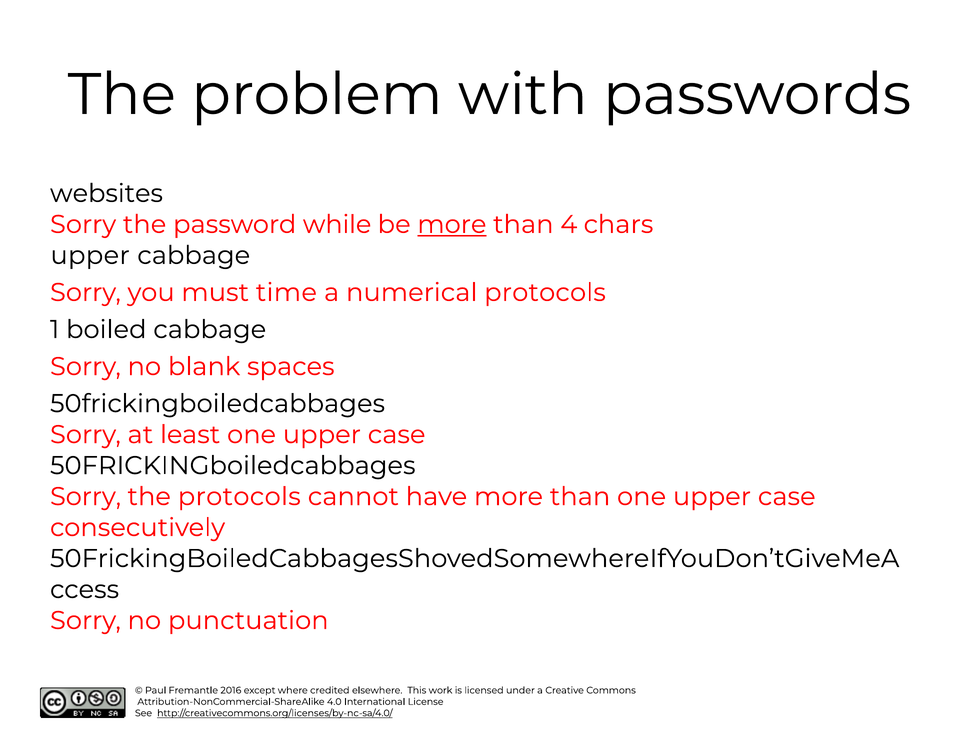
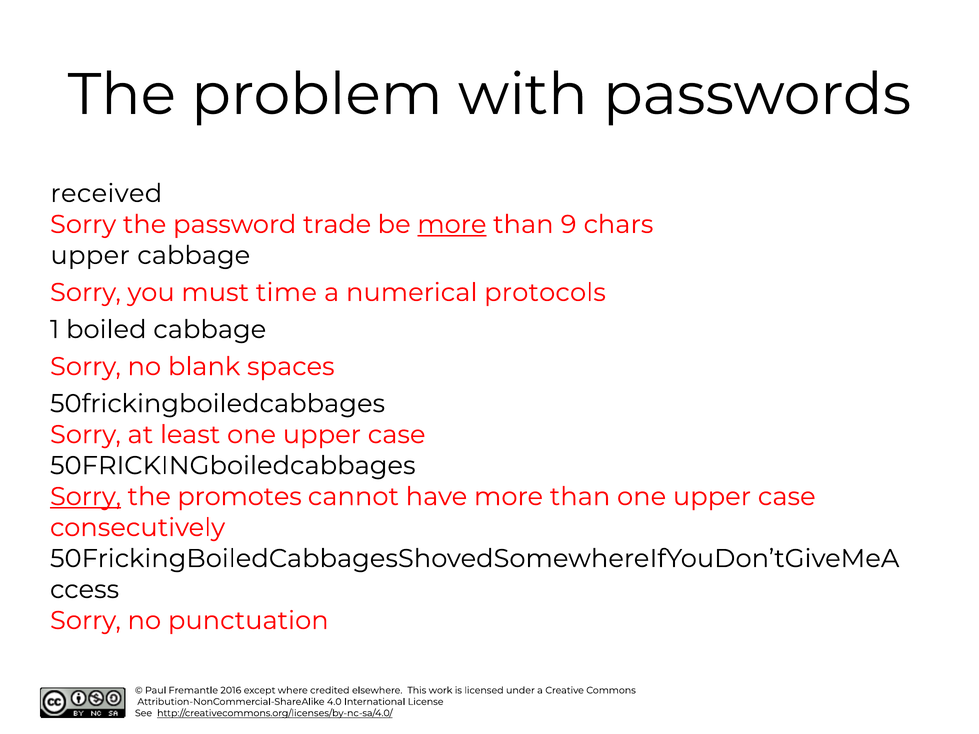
websites: websites -> received (106, 194)
while: while -> trade (337, 225)
4: 4 -> 9 (569, 225)
Sorry underline: none -> present (86, 497)
the protocols: protocols -> promotes (240, 497)
